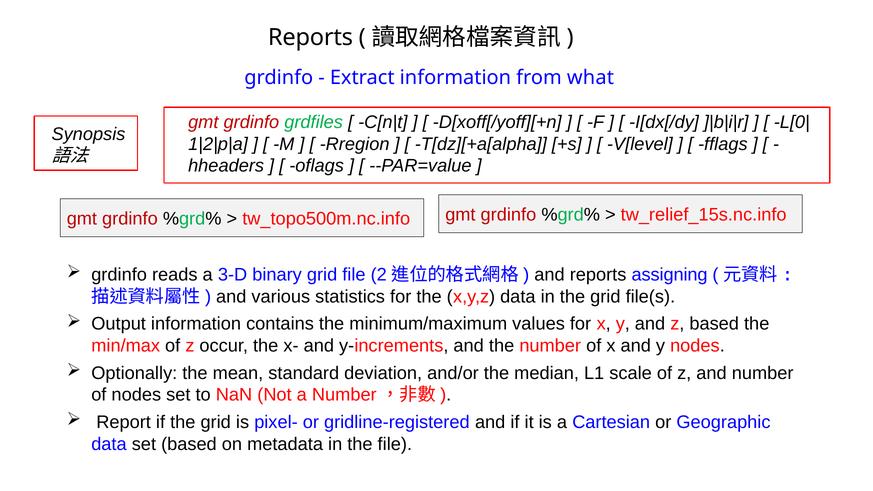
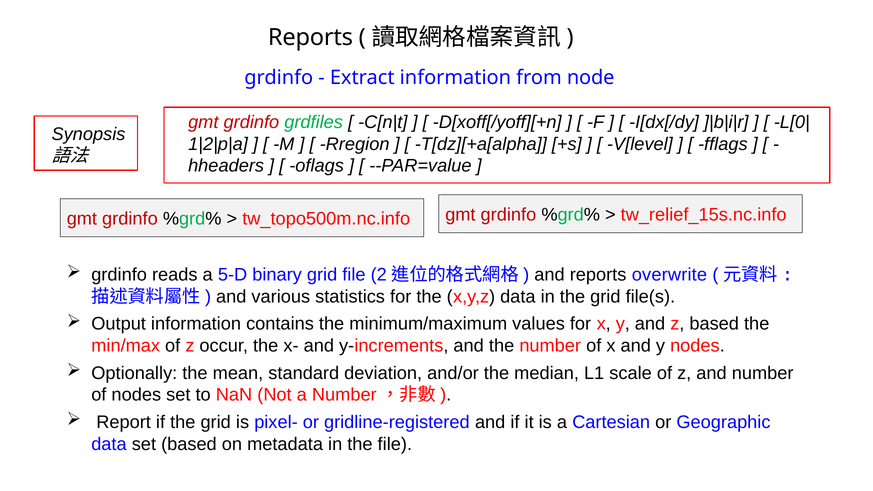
what: what -> node (591, 78)
3-D: 3-D -> 5-D (233, 275)
assigning: assigning -> overwrite (669, 275)
